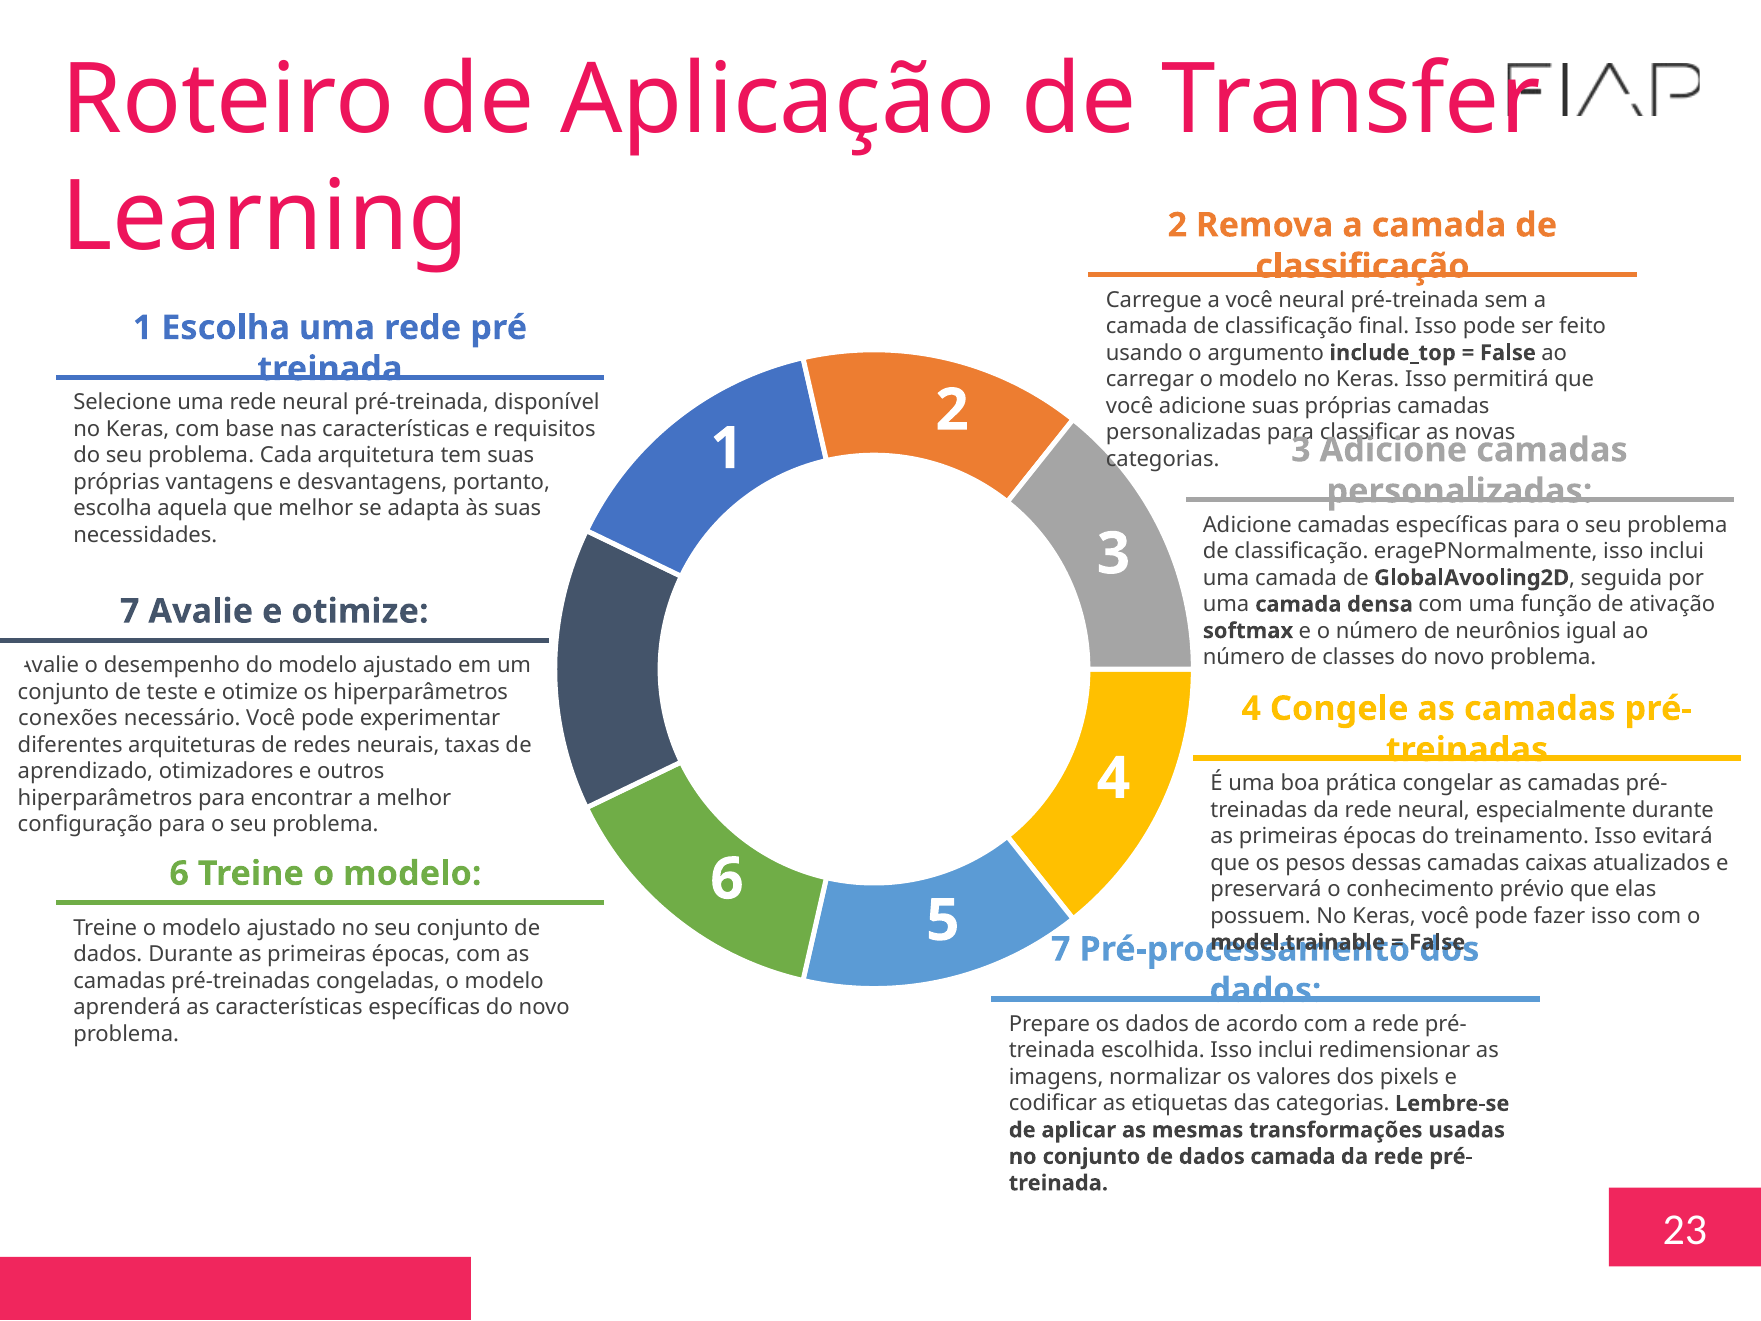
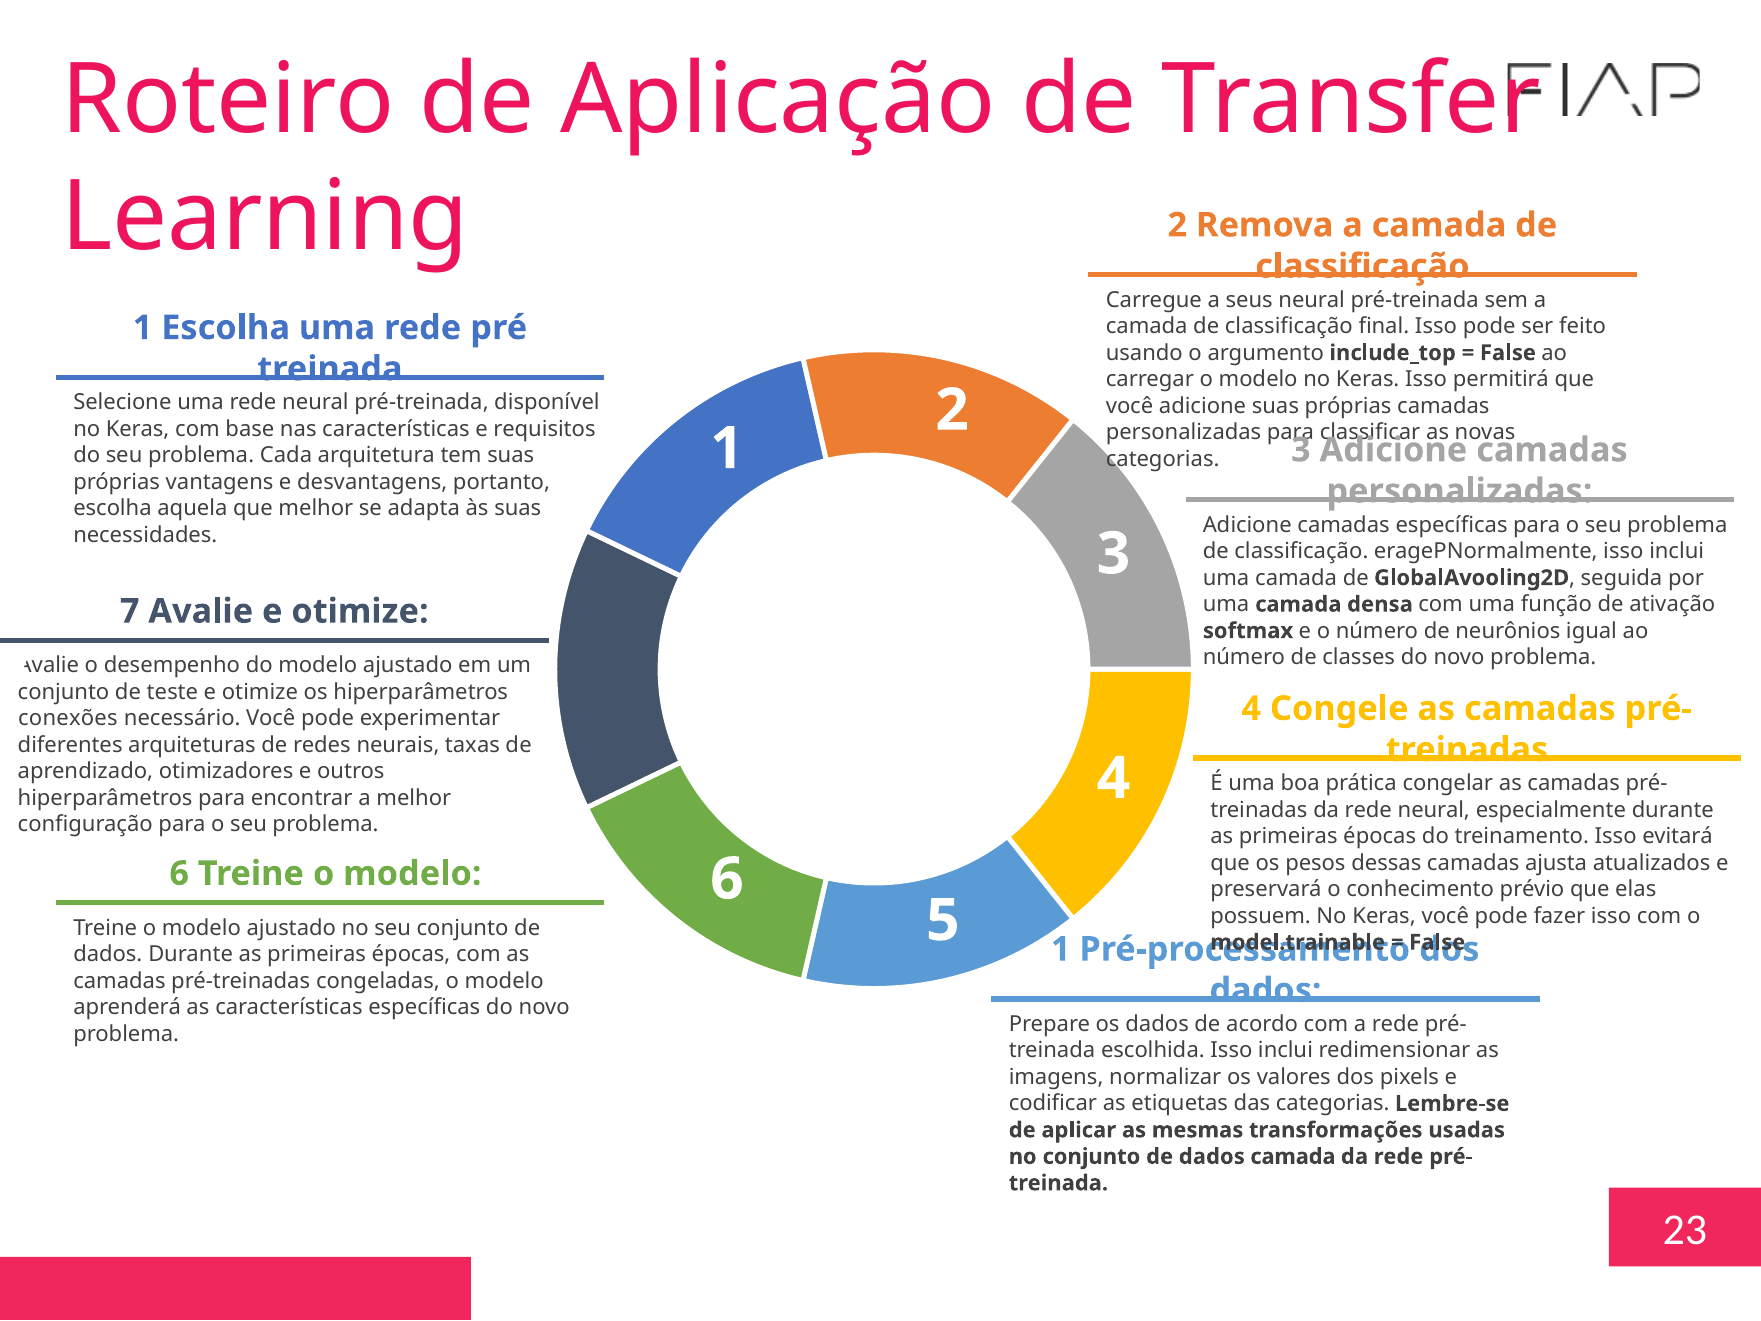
a você: você -> seus (1249, 300)
caixas: caixas -> ajusta (1556, 863)
5 7: 7 -> 1 (1061, 949)
